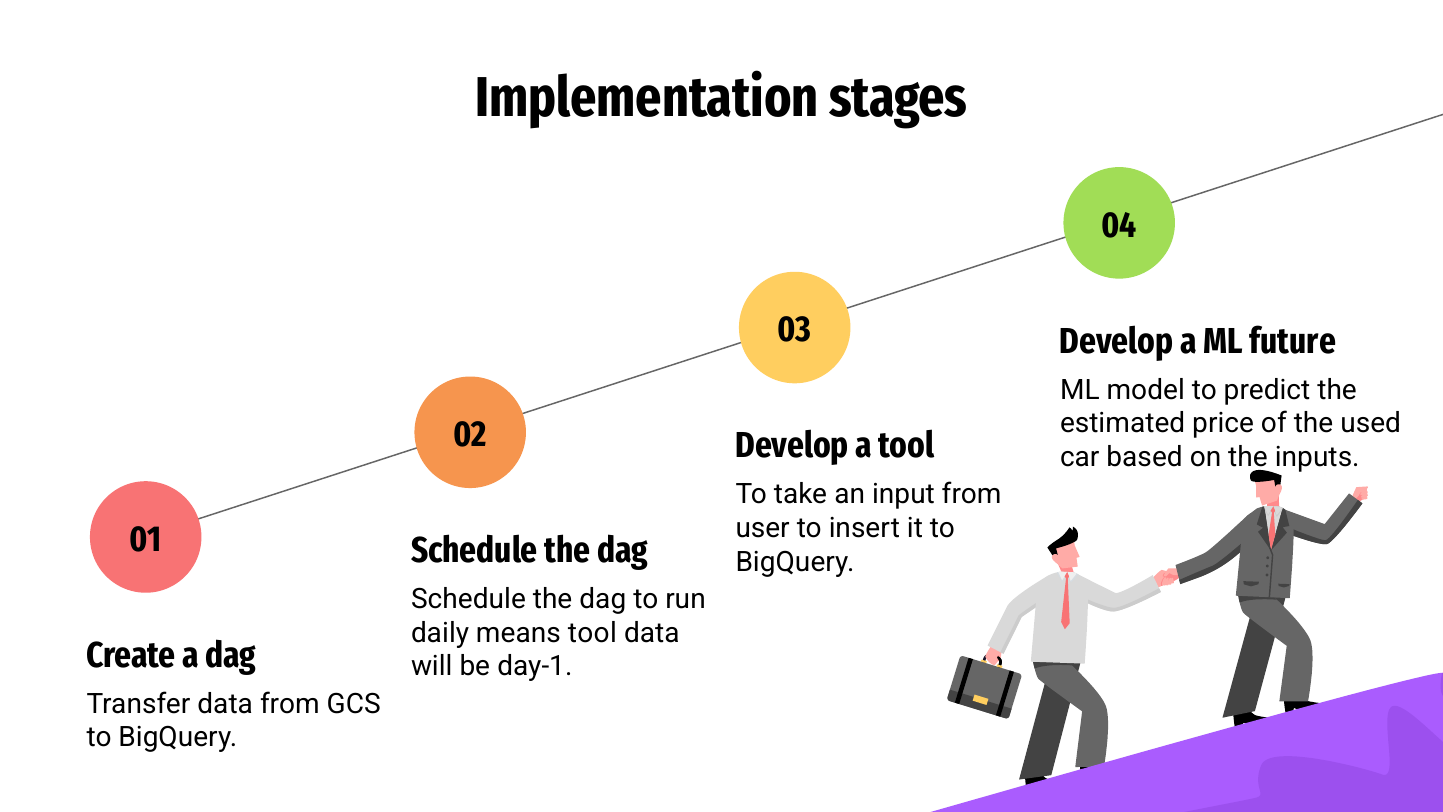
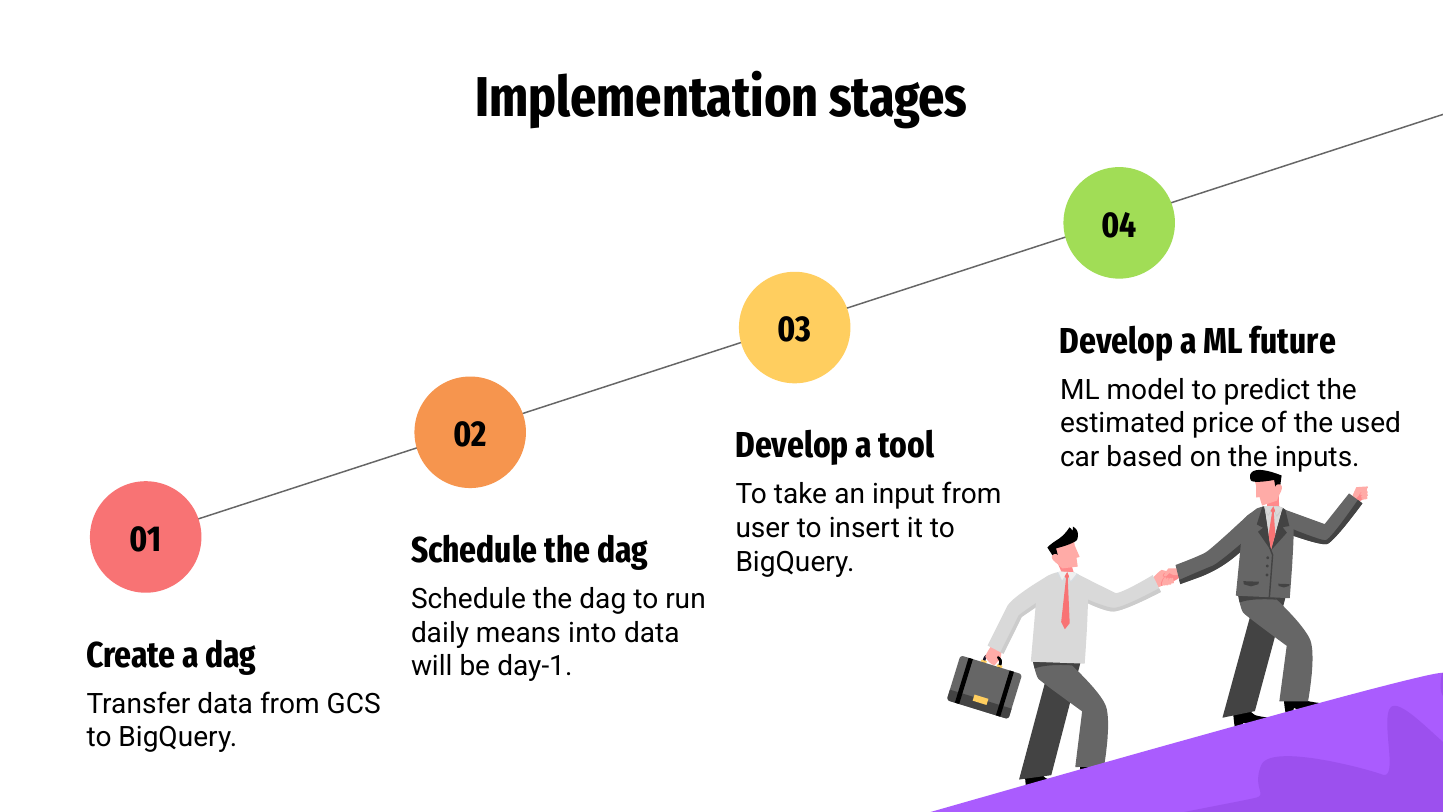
means tool: tool -> into (592, 633)
